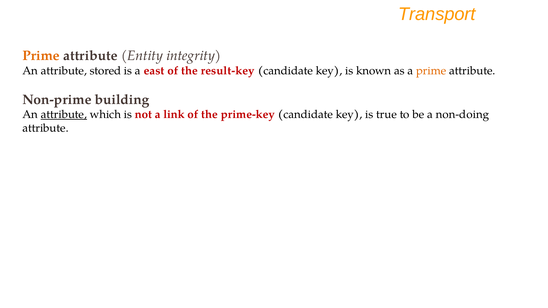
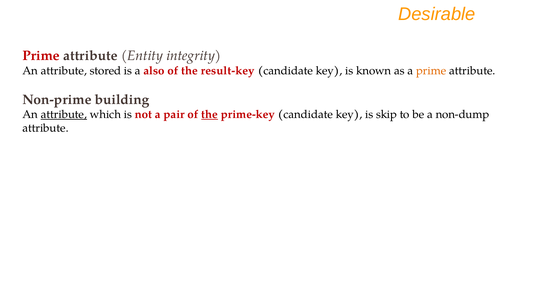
Transport: Transport -> Desirable (437, 14)
Prime colour: orange -> red (41, 56)
east: east -> also (154, 71)
link: link -> pair (174, 114)
the underline: none -> present (210, 114)
true: true -> skip (386, 114)
non-doing: non-doing -> non-dump (462, 114)
